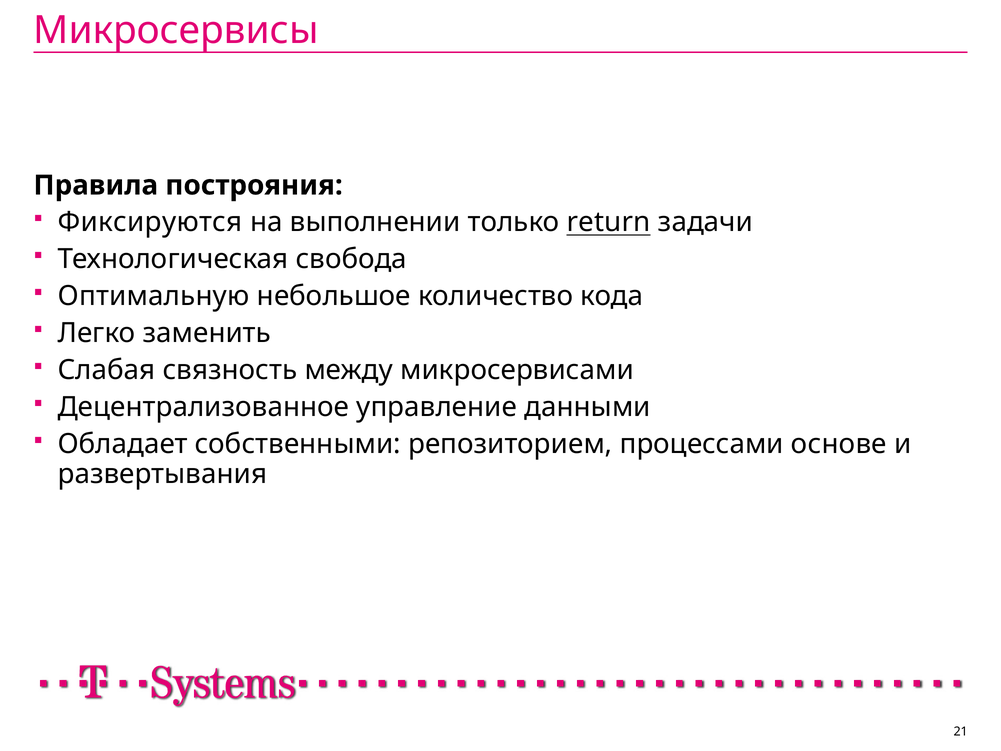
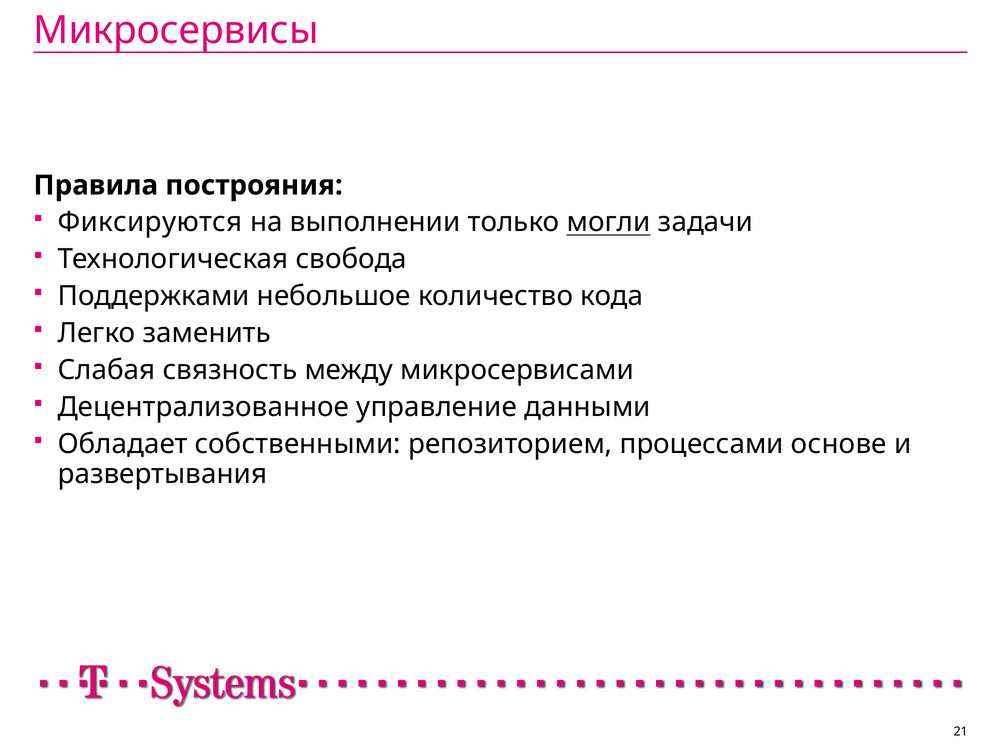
return: return -> могли (609, 222)
Оптимальную: Оптимальную -> Поддержками (154, 296)
